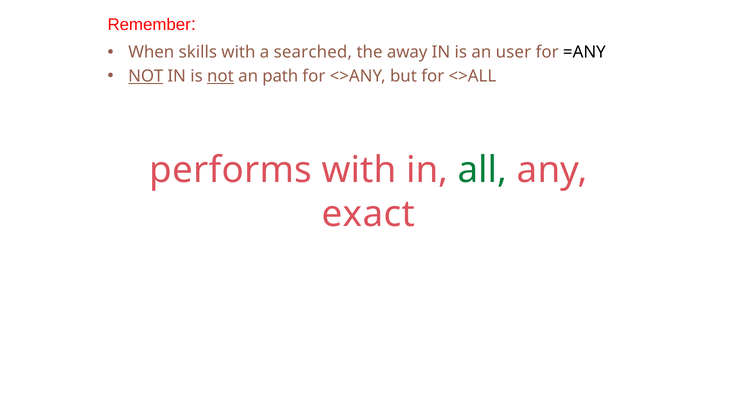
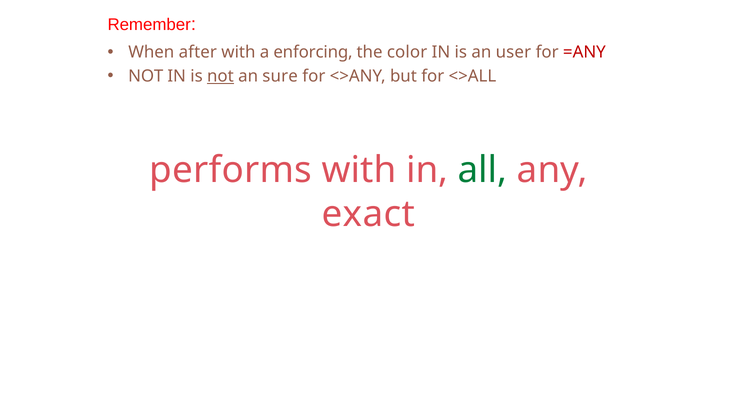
skills: skills -> after (198, 52)
searched: searched -> enforcing (313, 52)
away: away -> color (407, 52)
=ANY colour: black -> red (584, 52)
NOT underline: present -> none (146, 76)
path: path -> sure (280, 76)
